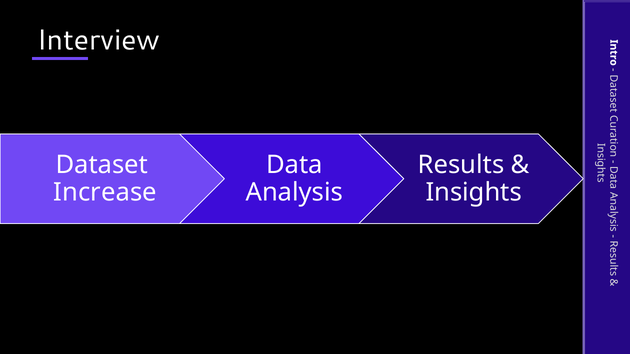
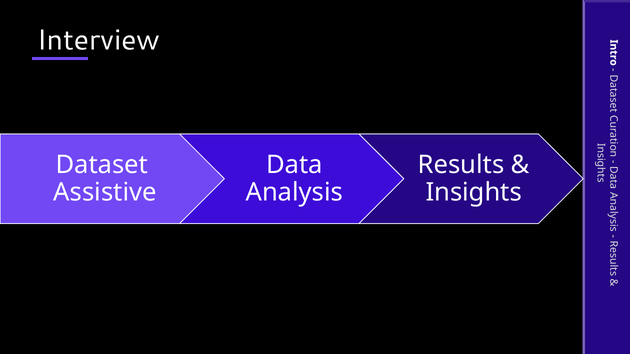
Increase: Increase -> Assistive (105, 193)
